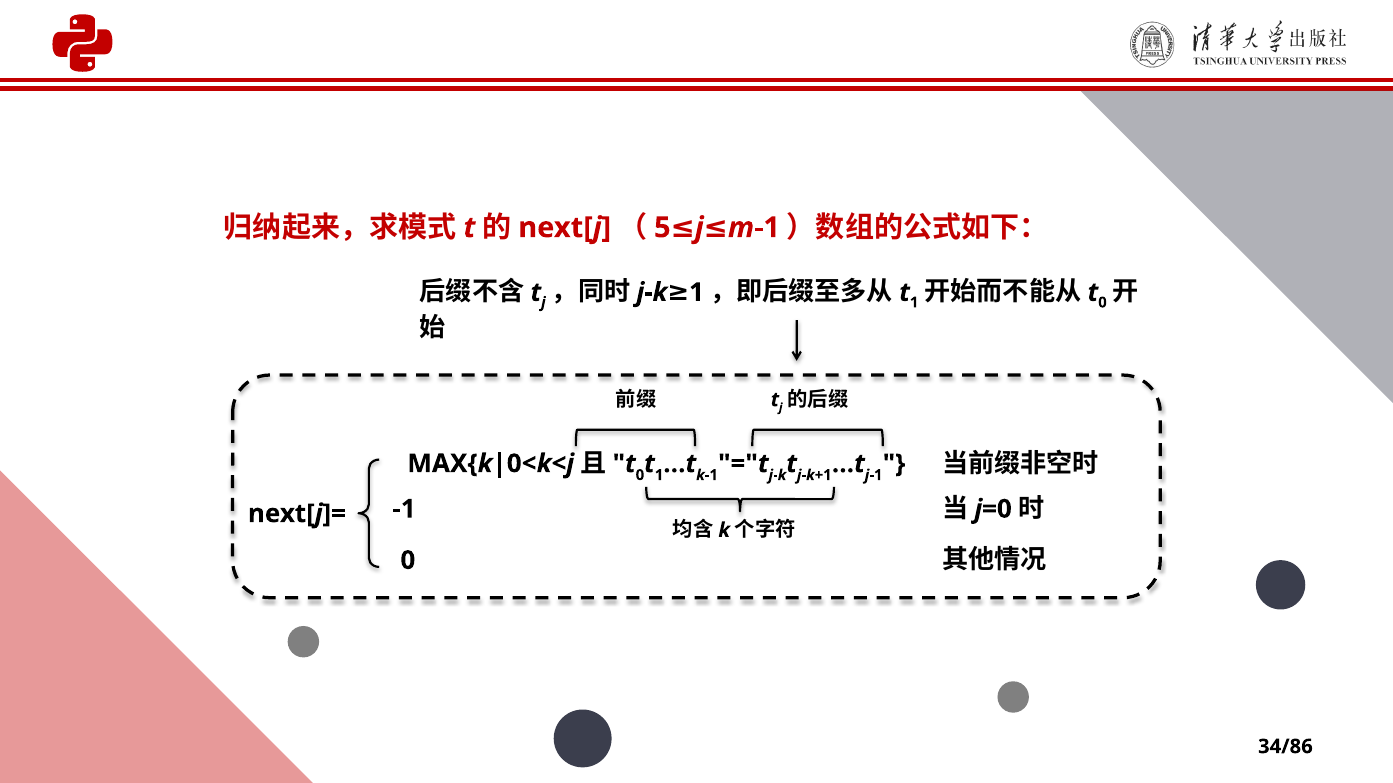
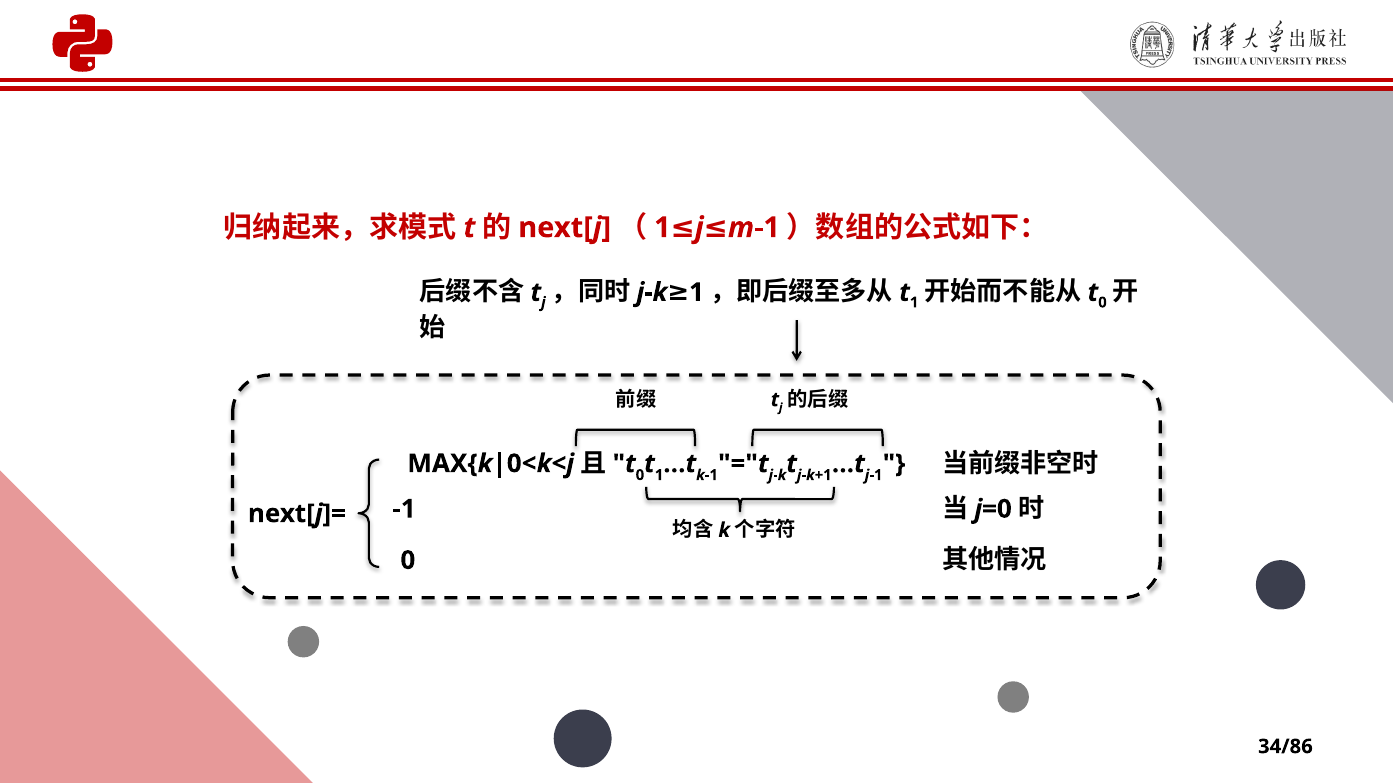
5: 5 -> 1 (662, 228)
